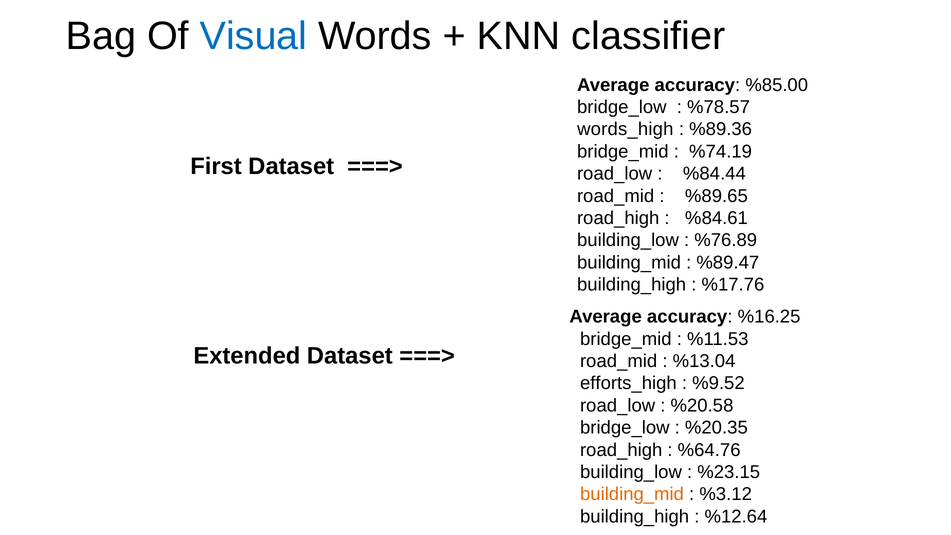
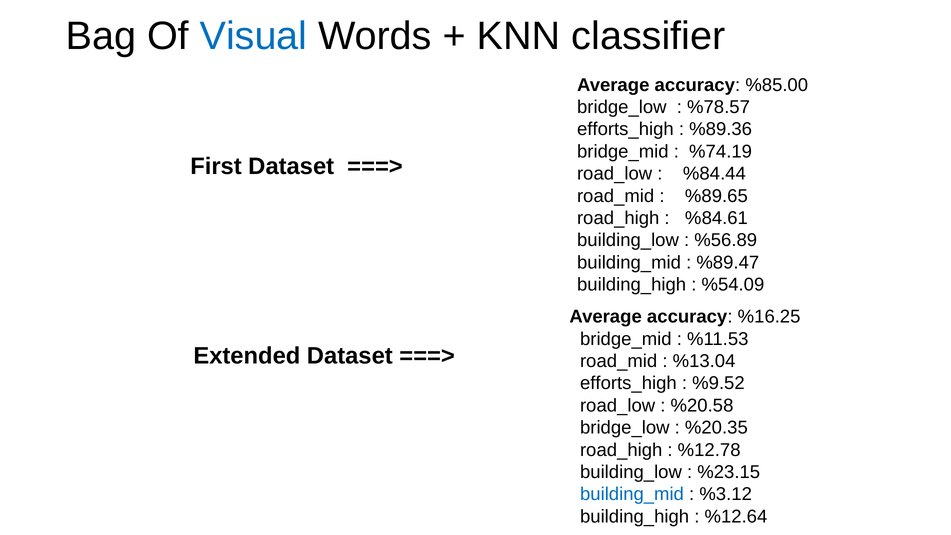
words_high: words_high -> efforts_high (625, 129)
%76.89: %76.89 -> %56.89 (726, 240)
%17.76: %17.76 -> %54.09 (733, 285)
%64.76: %64.76 -> %12.78 (709, 450)
building_mid colour: orange -> blue (632, 494)
